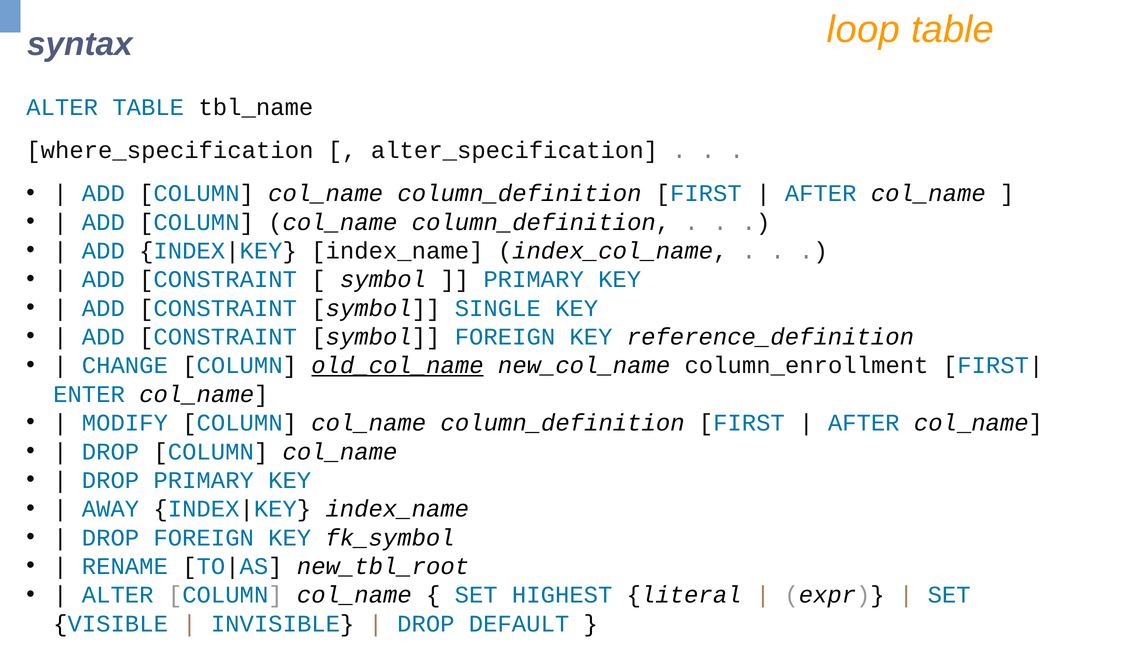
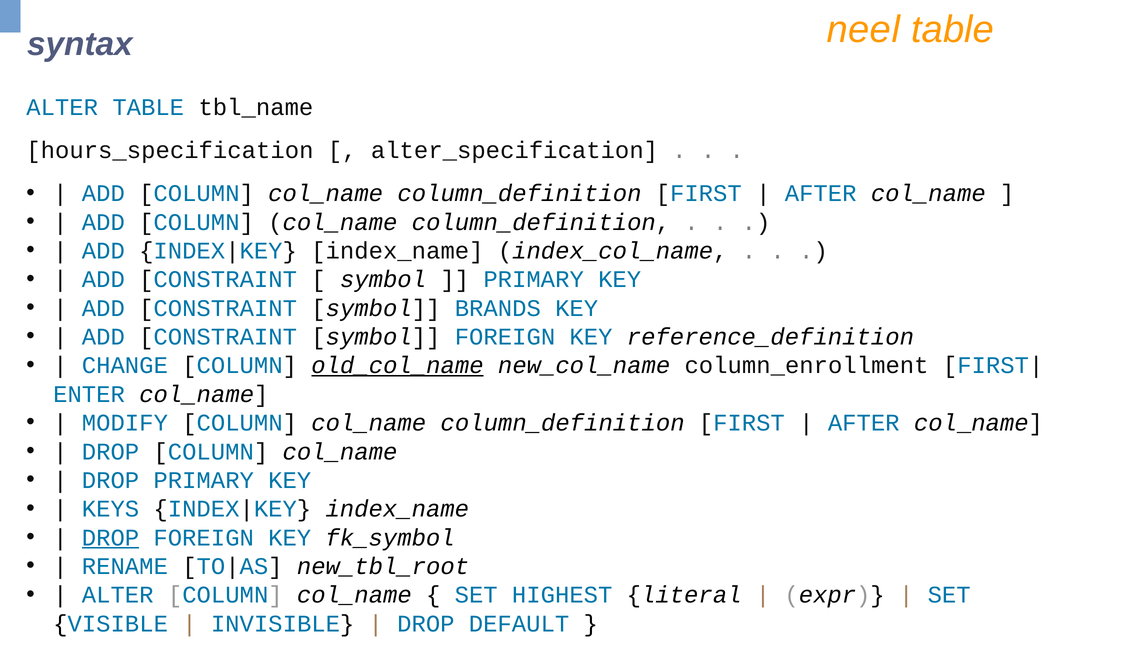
loop: loop -> neel (863, 30)
where_specification: where_specification -> hours_specification (170, 150)
SINGLE: SINGLE -> BRANDS (498, 308)
AWAY: AWAY -> KEYS (111, 509)
DROP underline: none -> present (111, 537)
